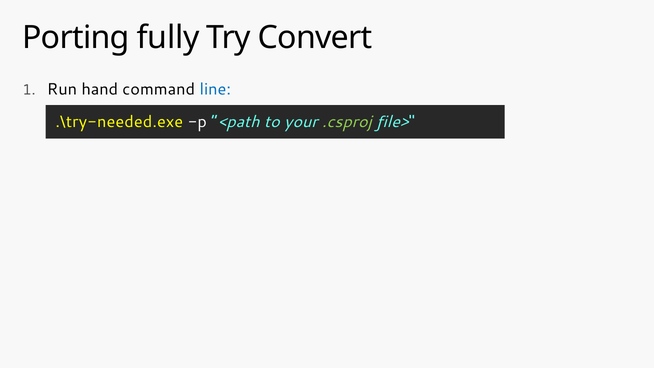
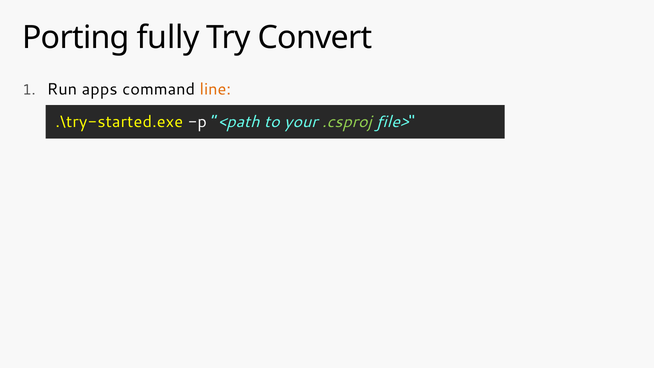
hand: hand -> apps (100, 89)
line colour: blue -> orange (215, 89)
.\try-needed.exe: .\try-needed.exe -> .\try-started.exe (119, 122)
